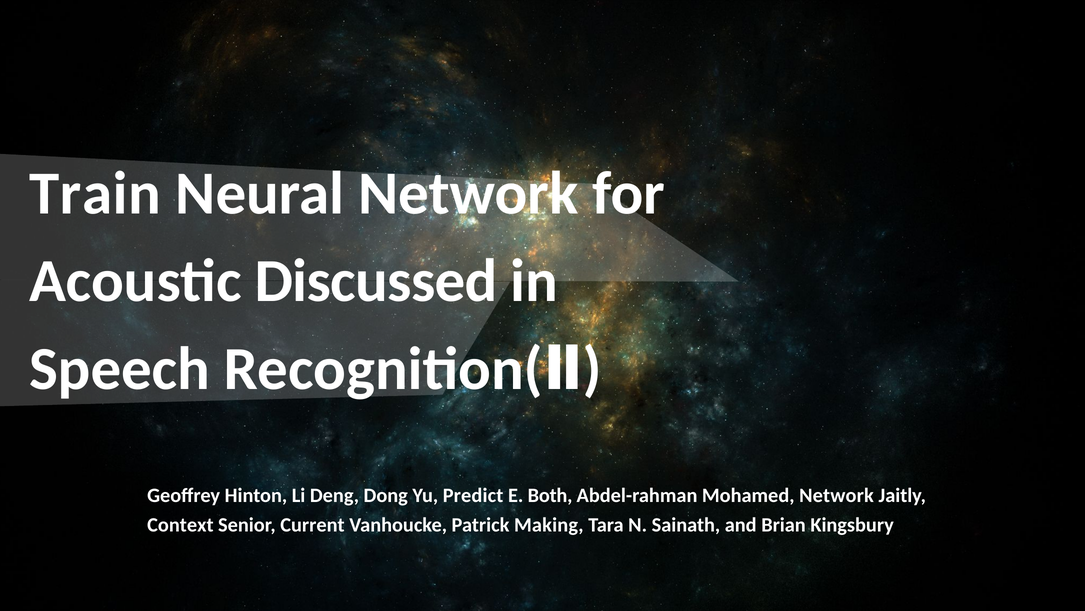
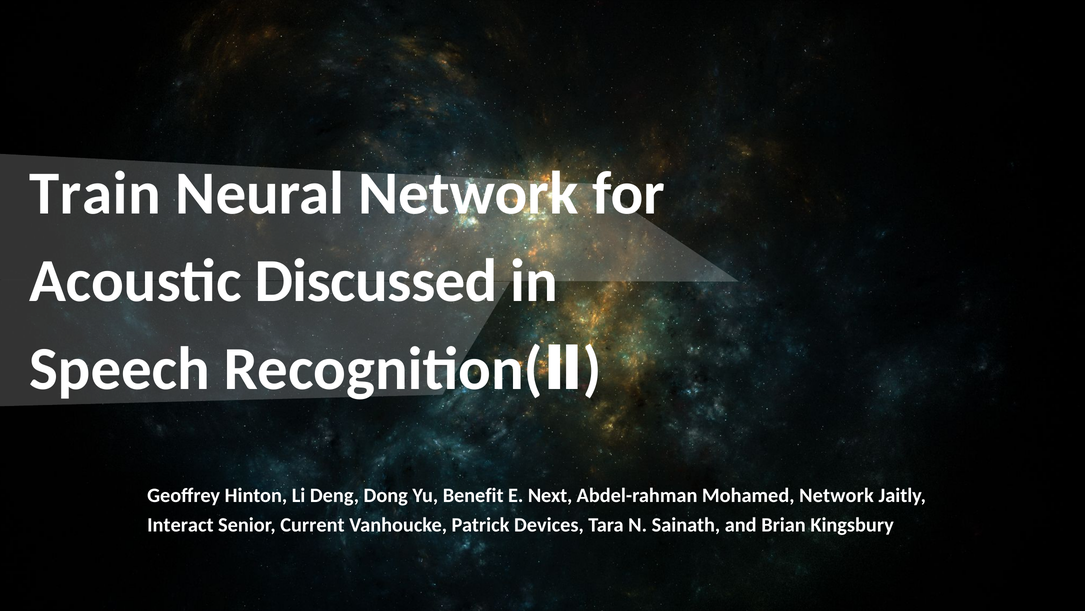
Predict: Predict -> Benefit (473, 495)
Both: Both -> Next (550, 495)
Context: Context -> Interact (180, 524)
Making: Making -> Devices (549, 524)
